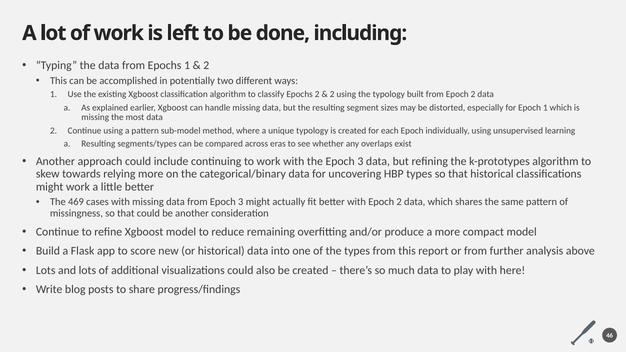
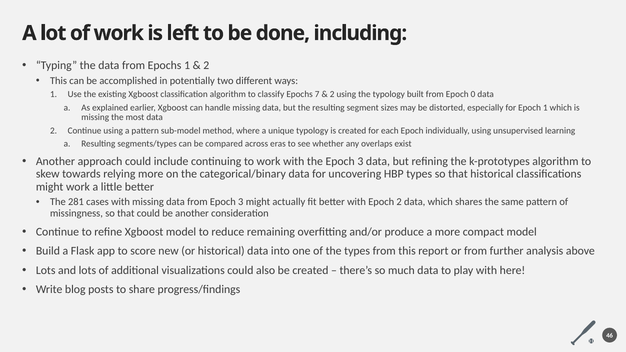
Epochs 2: 2 -> 7 (317, 94)
from Epoch 2: 2 -> 0 (473, 94)
469: 469 -> 281 (76, 202)
